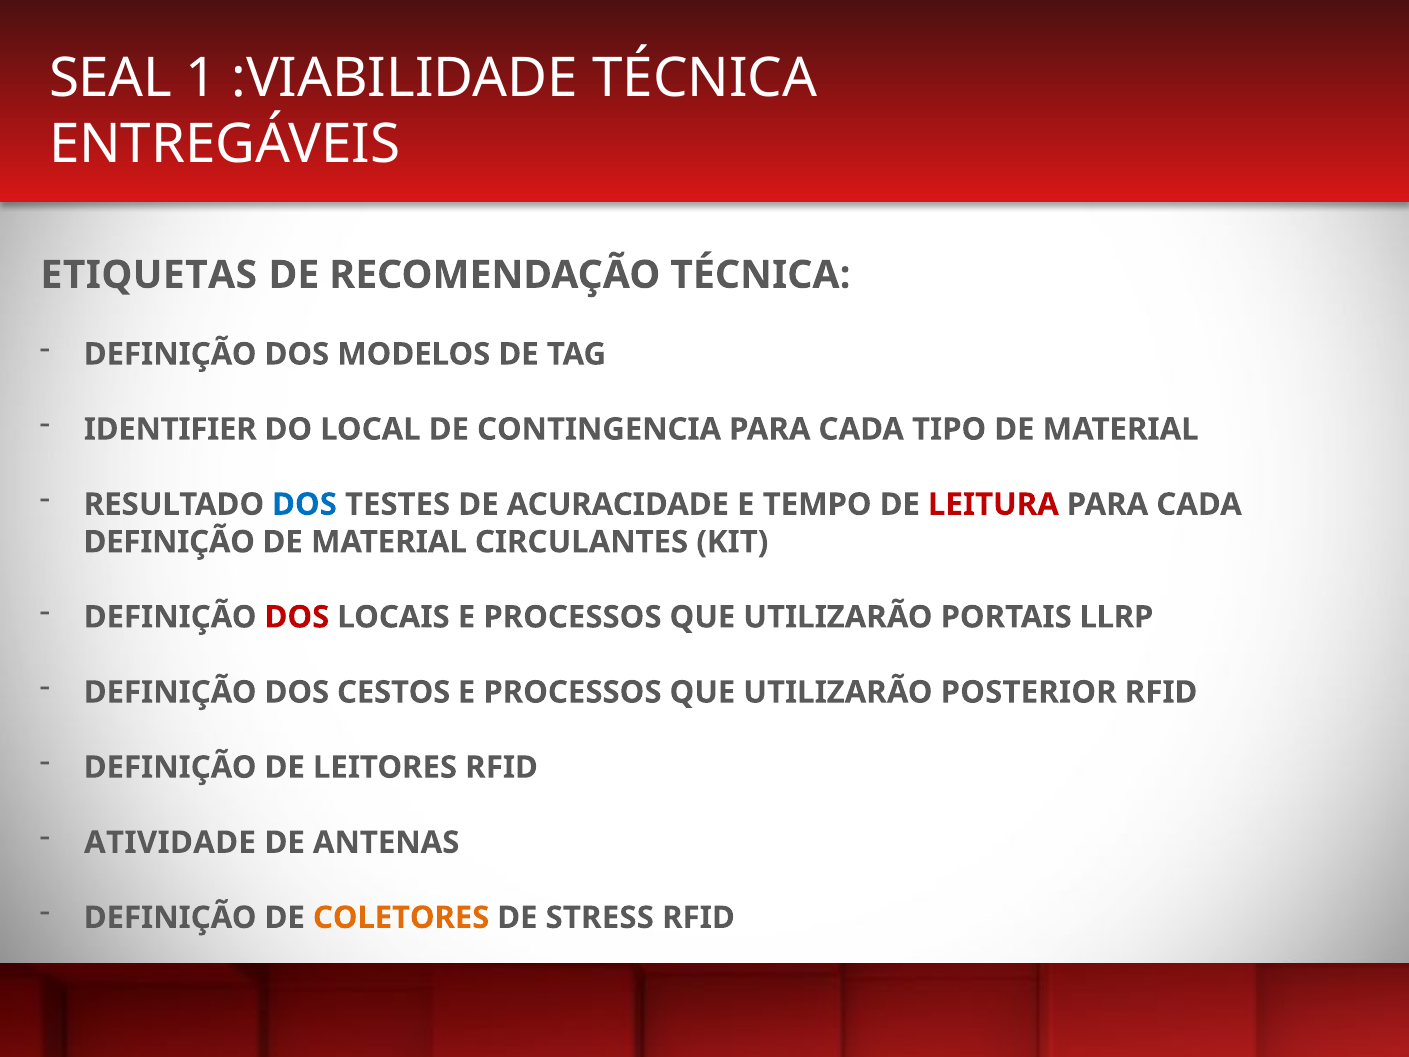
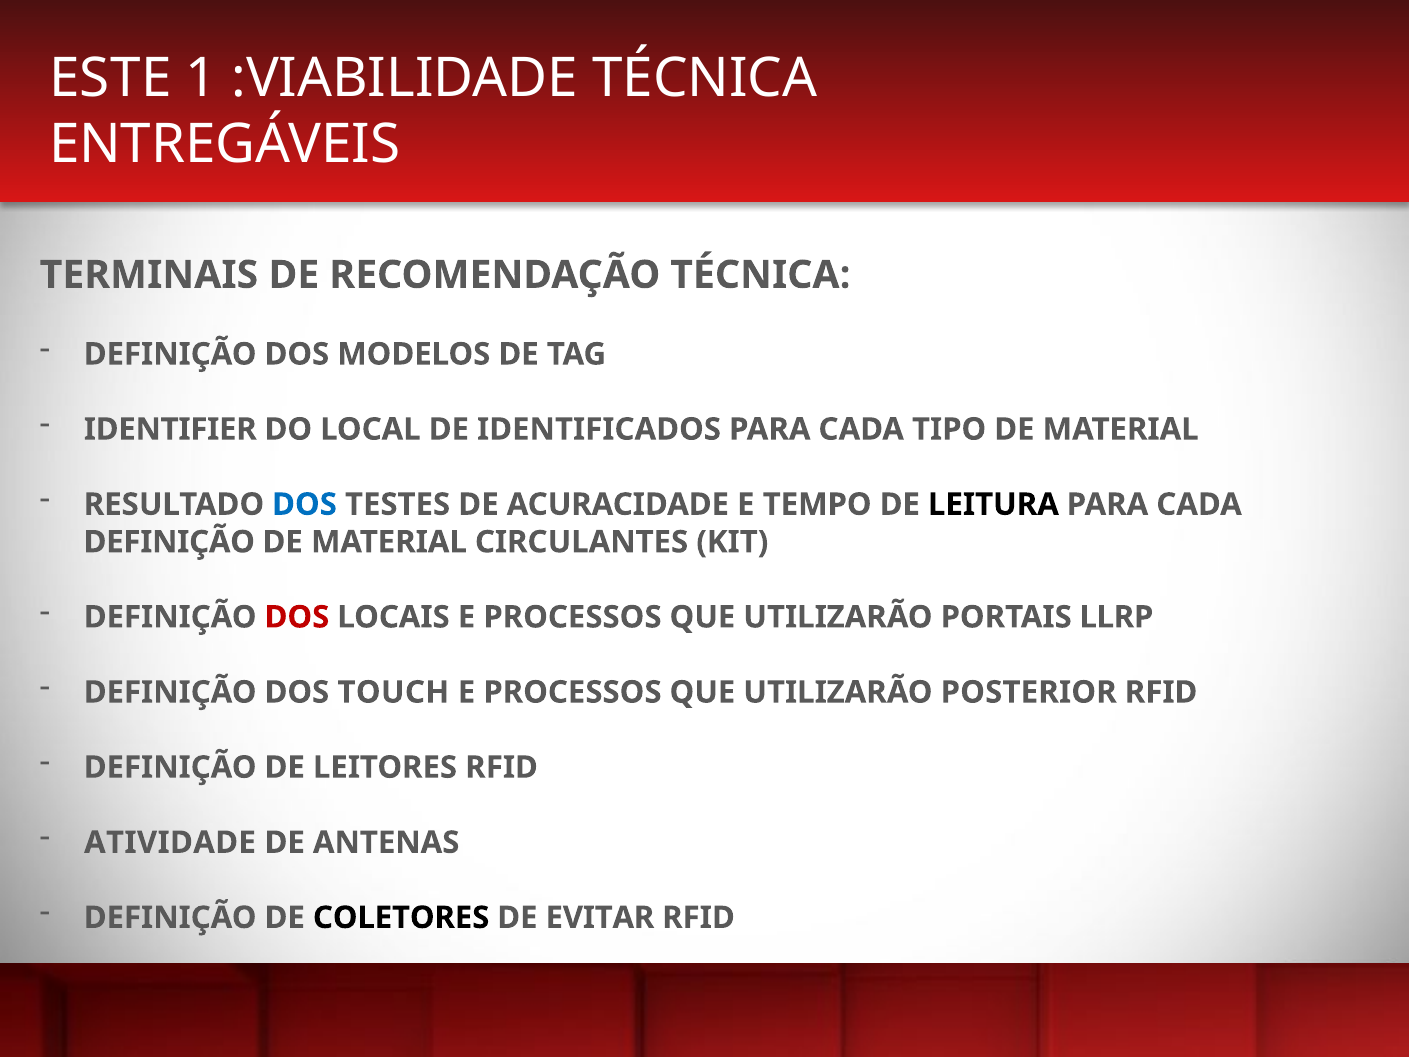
SEAL: SEAL -> ESTE (110, 78)
ETIQUETAS: ETIQUETAS -> TERMINAIS (149, 275)
CONTINGENCIA: CONTINGENCIA -> IDENTIFICADOS (599, 429)
LEITURA colour: red -> black (993, 504)
CESTOS: CESTOS -> TOUCH (393, 692)
COLETORES colour: orange -> black (401, 917)
STRESS: STRESS -> EVITAR (600, 917)
